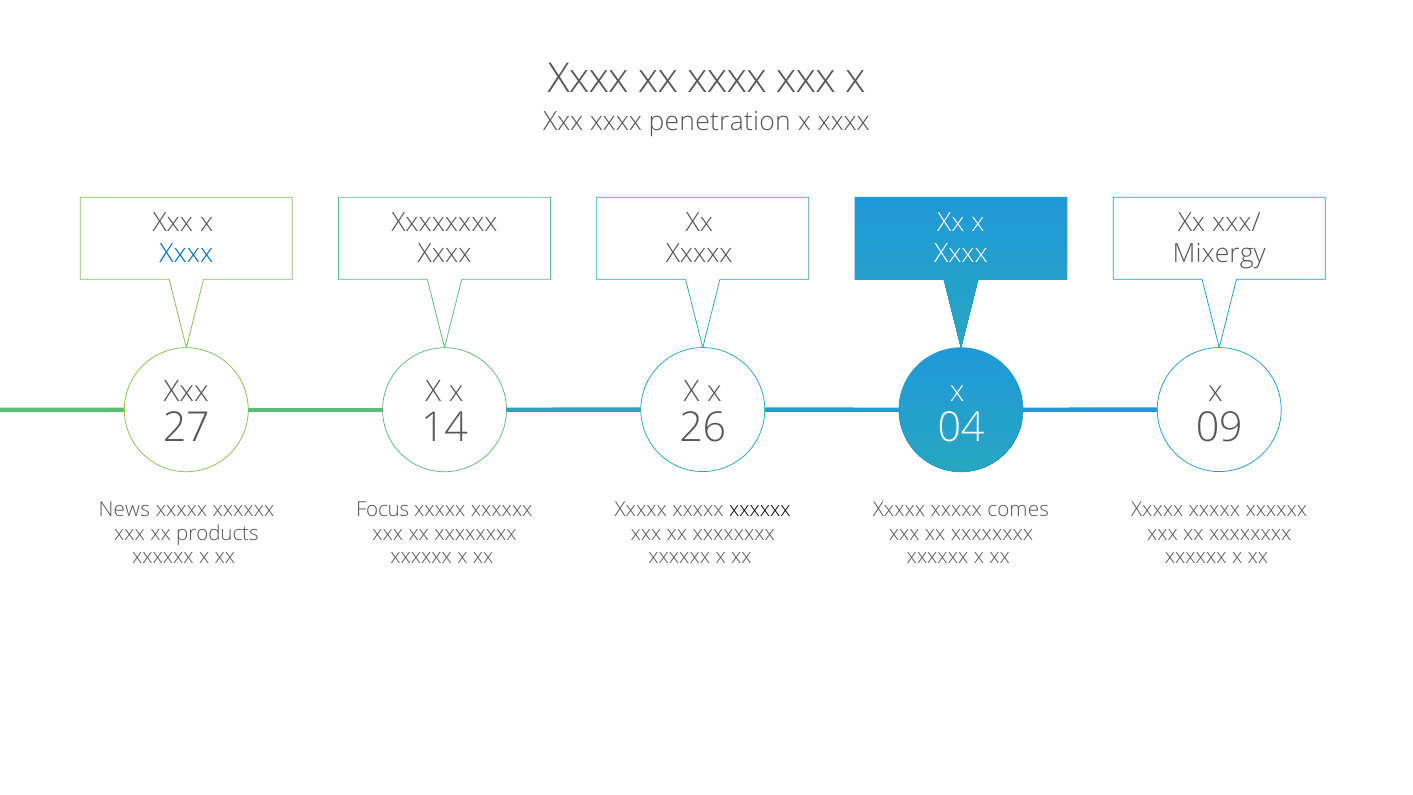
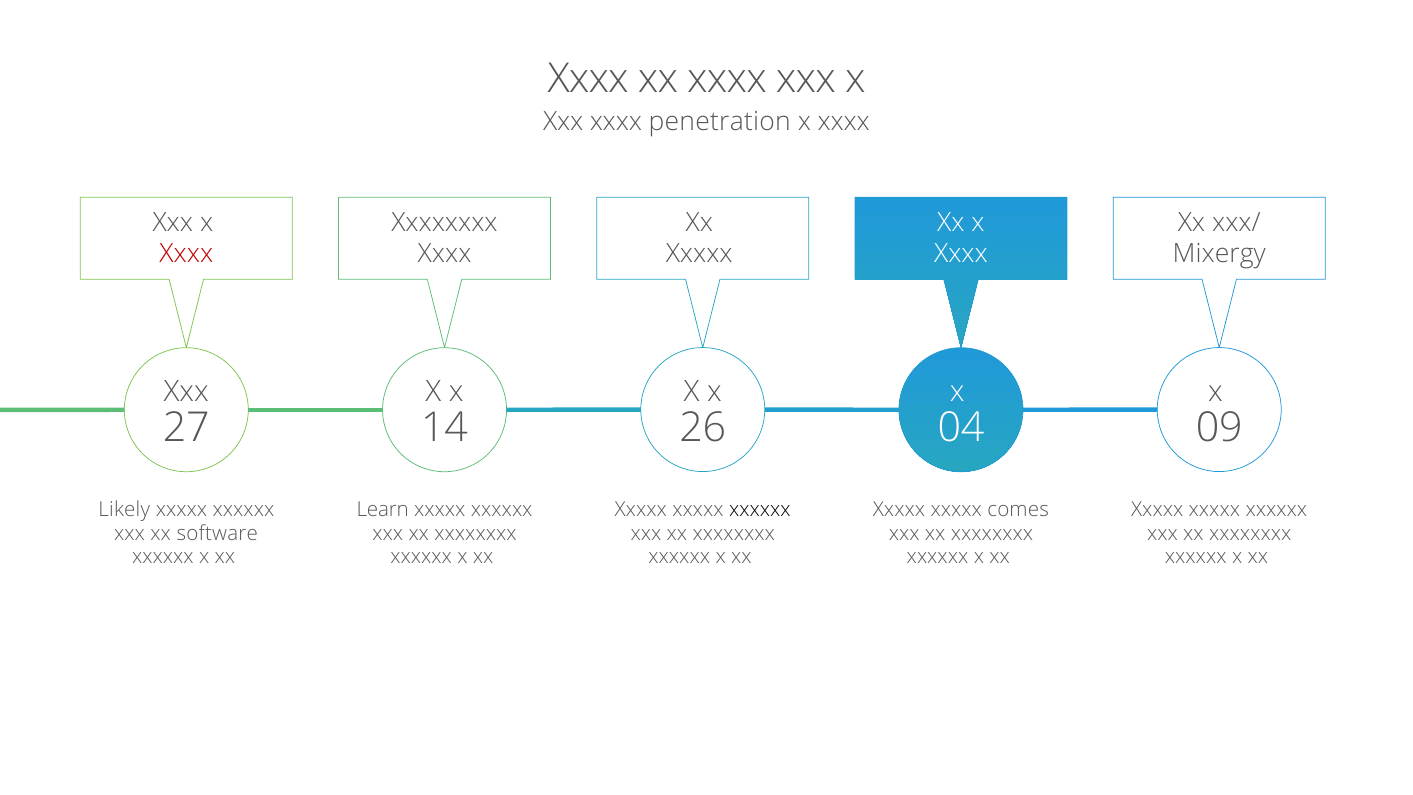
Xxxx colour: blue -> red (186, 253)
News: News -> Likely (124, 510)
Focus: Focus -> Learn (383, 510)
products: products -> software (217, 533)
